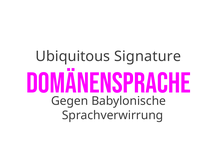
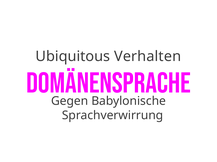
Signature: Signature -> Verhalten (148, 57)
